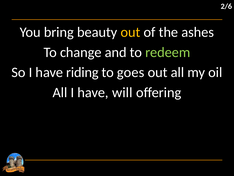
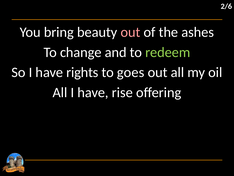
out colour: yellow -> pink (130, 32)
riding: riding -> rights (82, 72)
will: will -> rise (122, 92)
